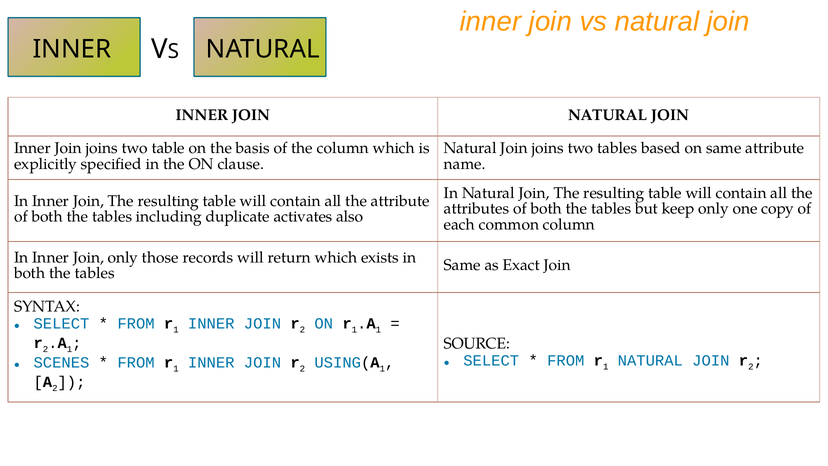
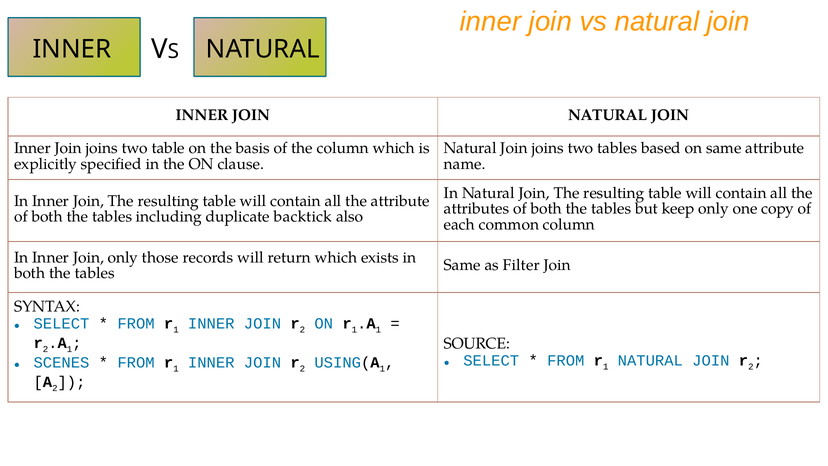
activates: activates -> backtick (303, 216)
Exact: Exact -> Filter (521, 265)
